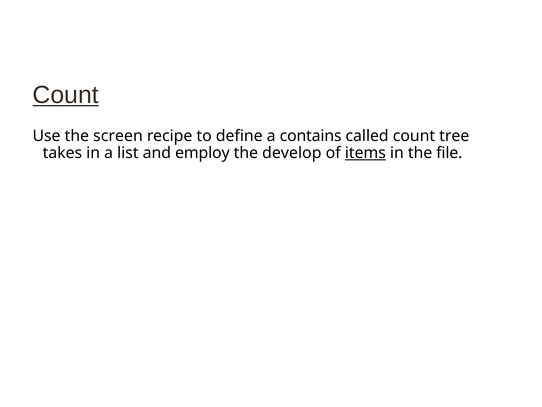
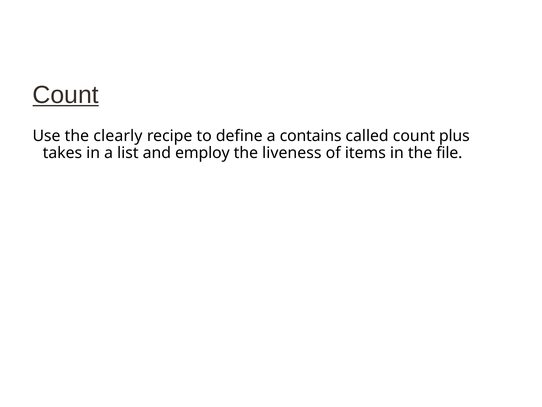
screen: screen -> clearly (118, 136)
tree: tree -> plus (454, 136)
develop: develop -> liveness (292, 153)
items underline: present -> none (365, 153)
